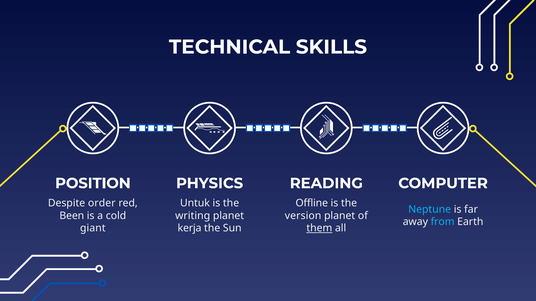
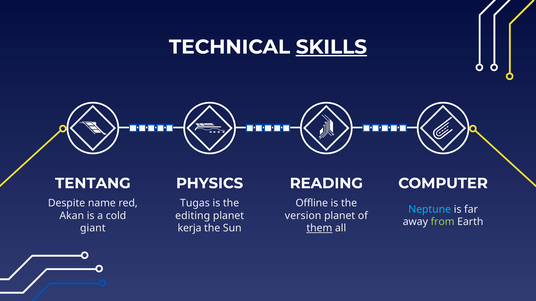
SKILLS underline: none -> present (331, 47)
POSITION: POSITION -> TENTANG (93, 184)
order: order -> name (102, 203)
Untuk: Untuk -> Tugas (195, 203)
Been: Been -> Akan (72, 216)
writing: writing -> editing (193, 216)
from colour: light blue -> light green (443, 222)
